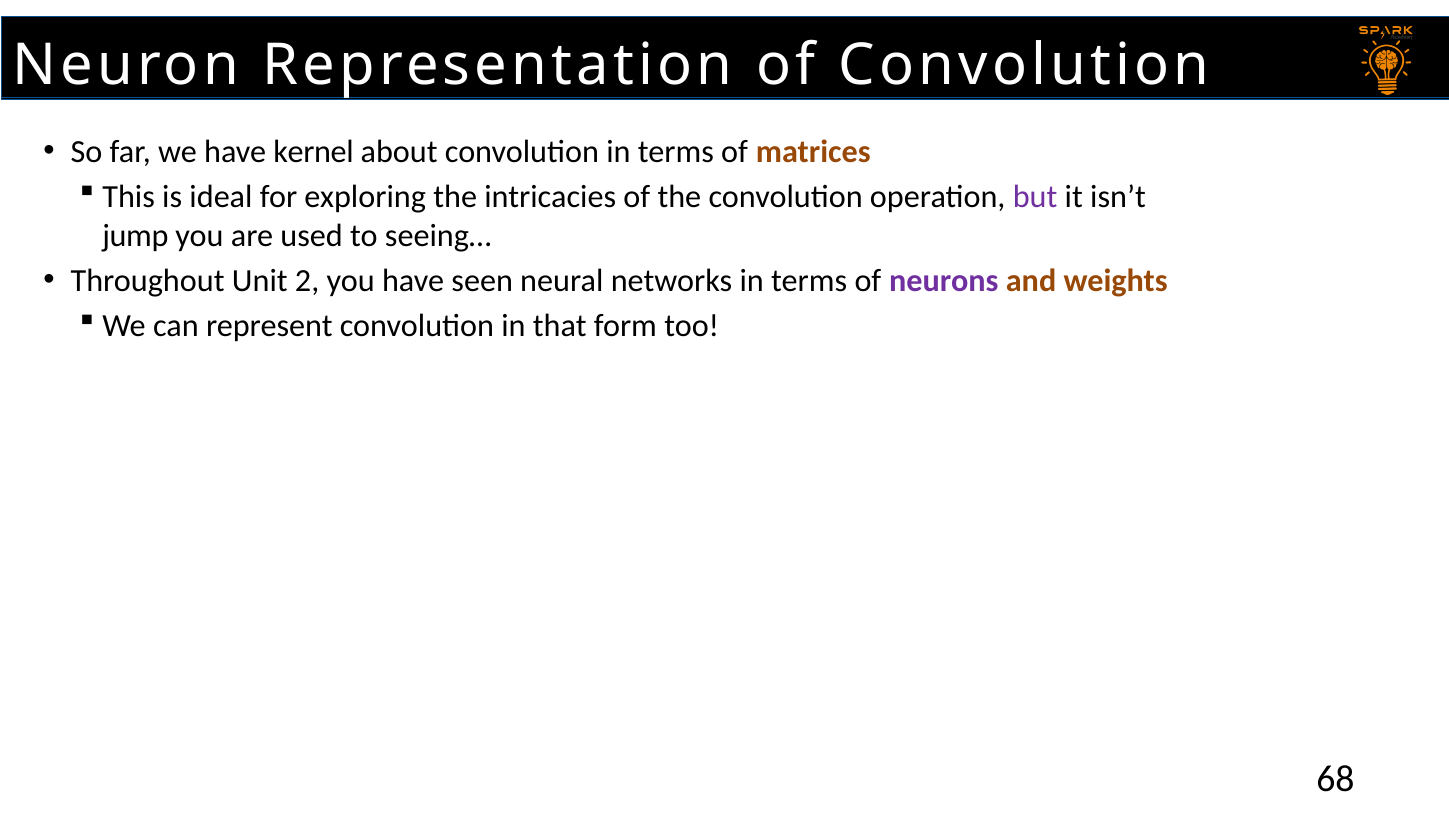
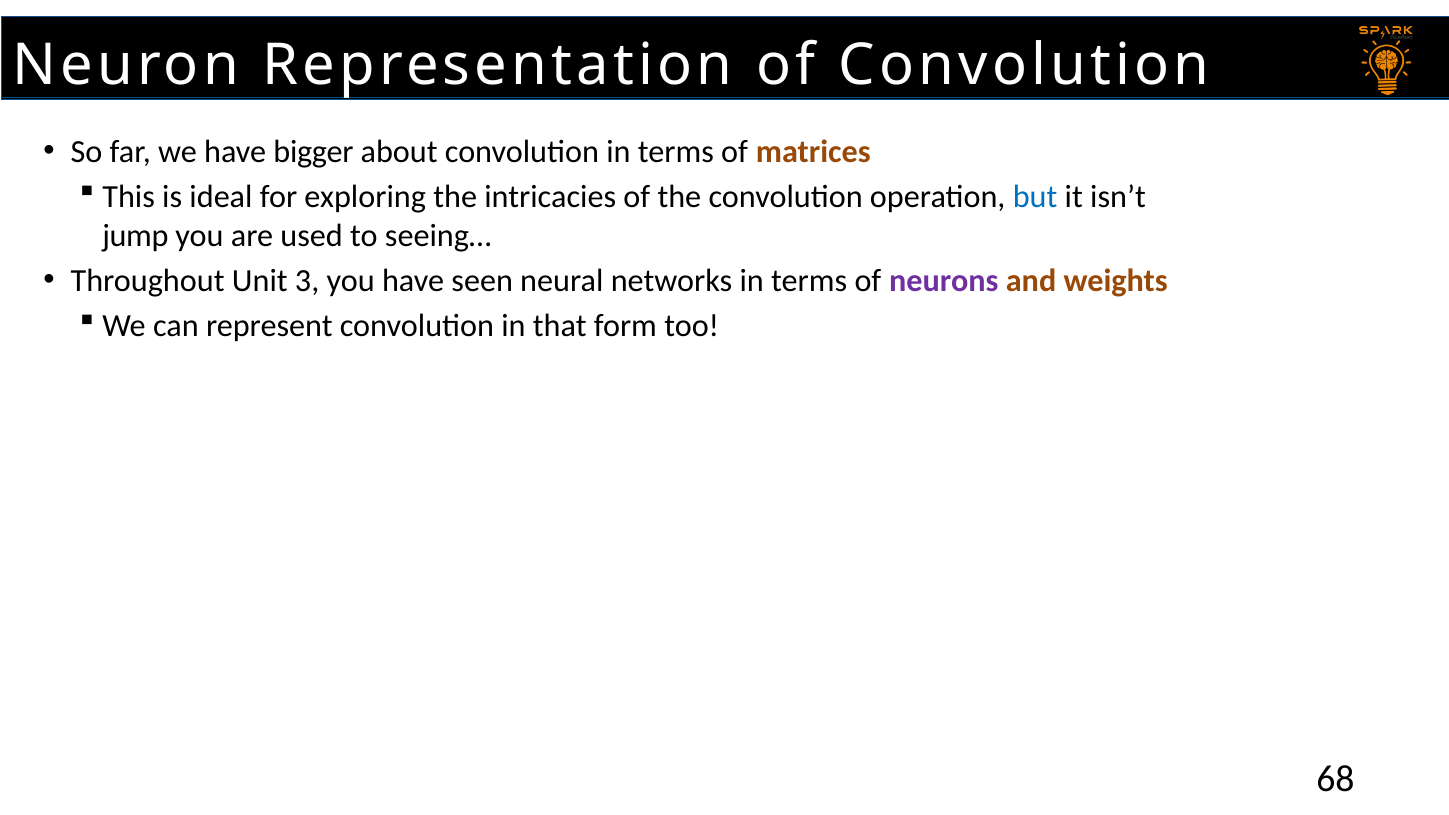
kernel: kernel -> bigger (314, 152)
but colour: purple -> blue (1035, 197)
2: 2 -> 3 (307, 281)
